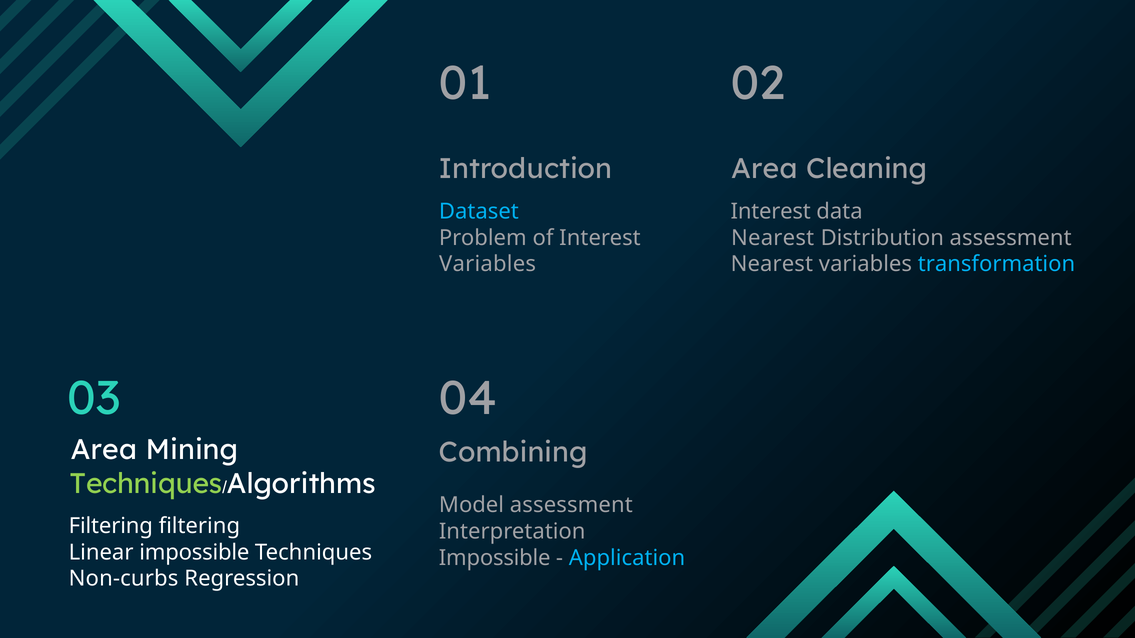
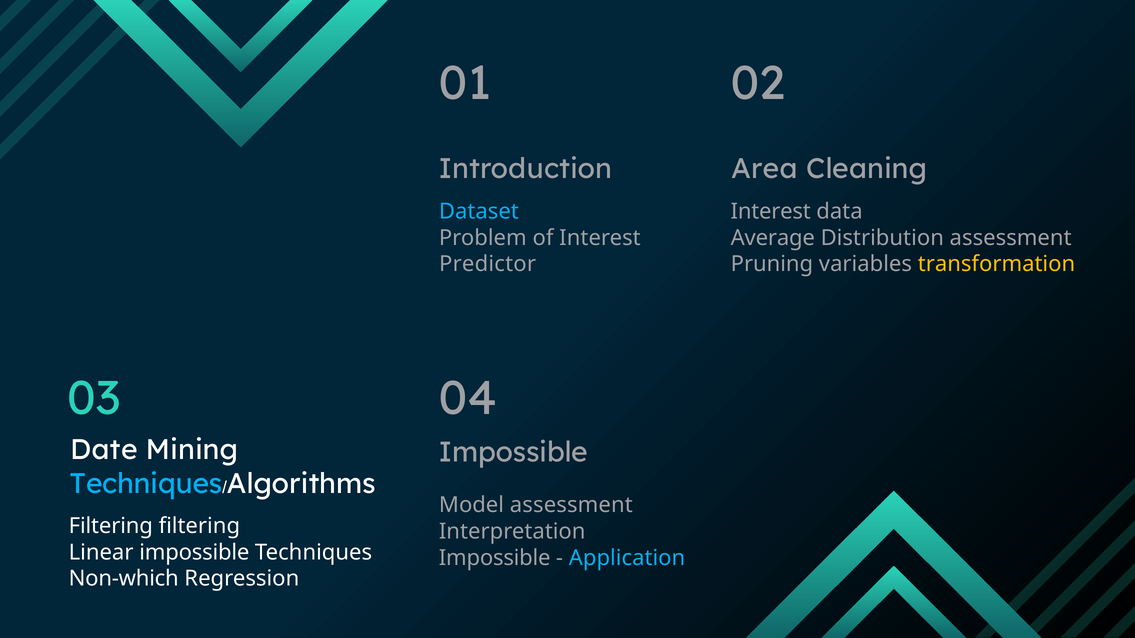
Nearest: Nearest -> Average (773, 238)
Variables: Variables -> Predictor (488, 264)
Nearest: Nearest -> Pruning (772, 264)
transformation colour: light blue -> yellow (996, 264)
Area: Area -> Date (104, 450)
Combining: Combining -> Impossible (513, 453)
Techniques colour: light green -> light blue (146, 484)
Non-curbs: Non-curbs -> Non-which (124, 579)
